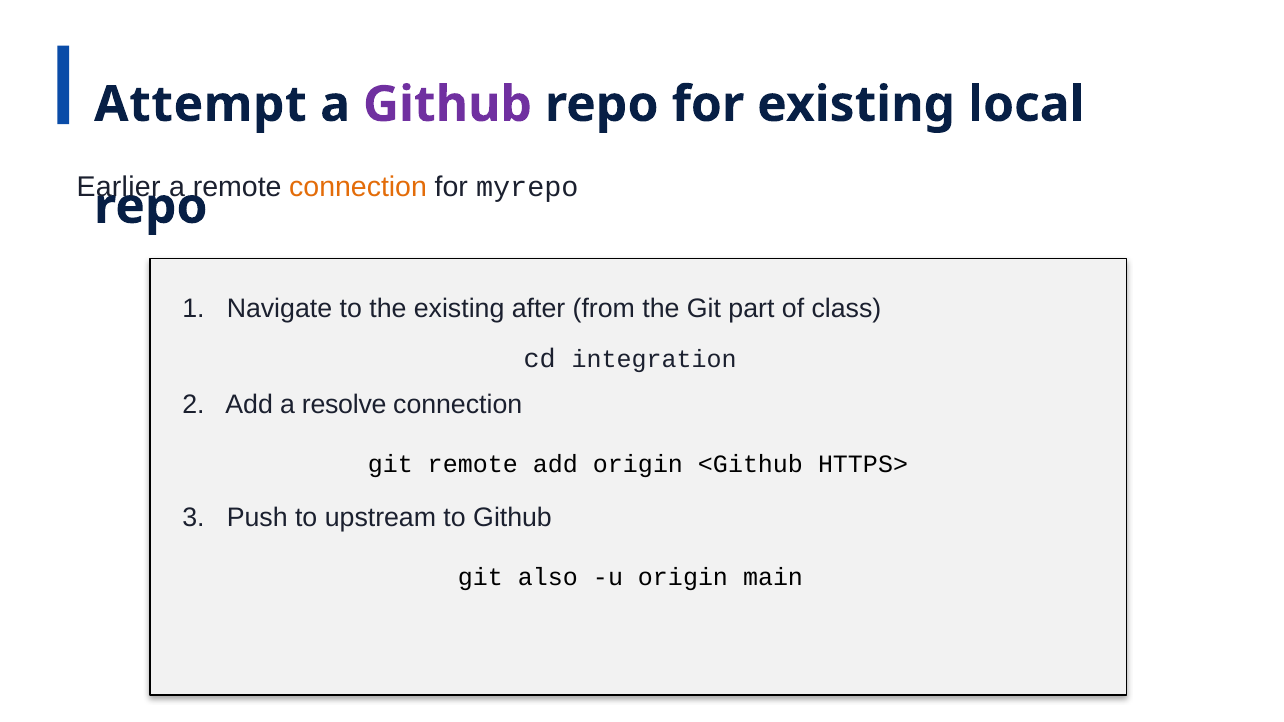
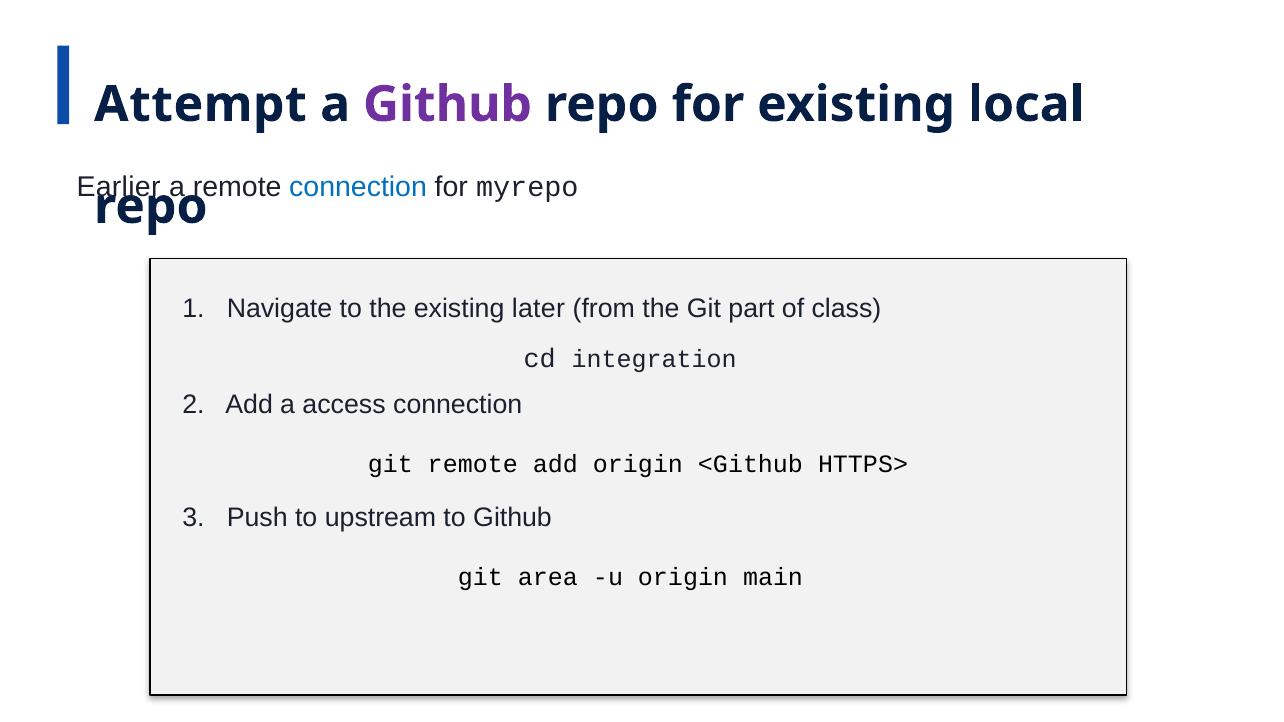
connection colour: orange -> blue (358, 187)
after: after -> later (538, 309)
resolve: resolve -> access (344, 404)
also: also -> area (548, 578)
